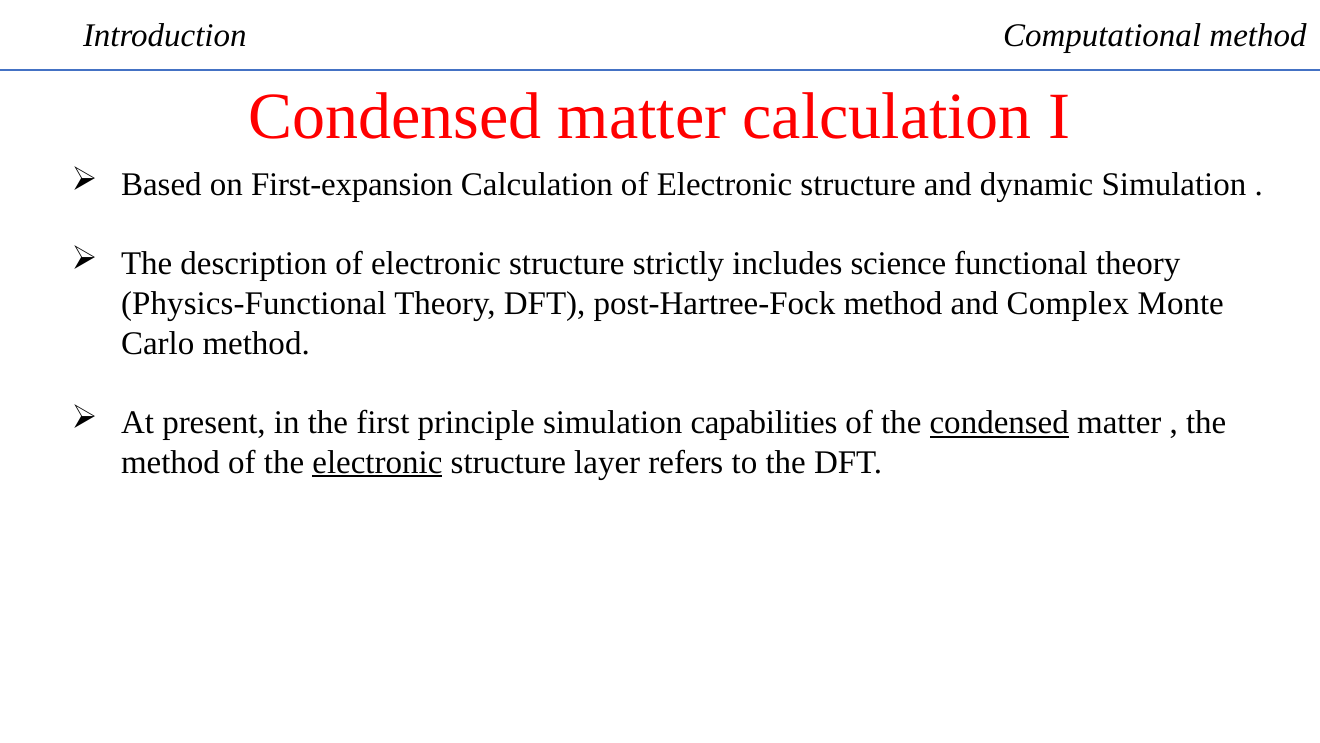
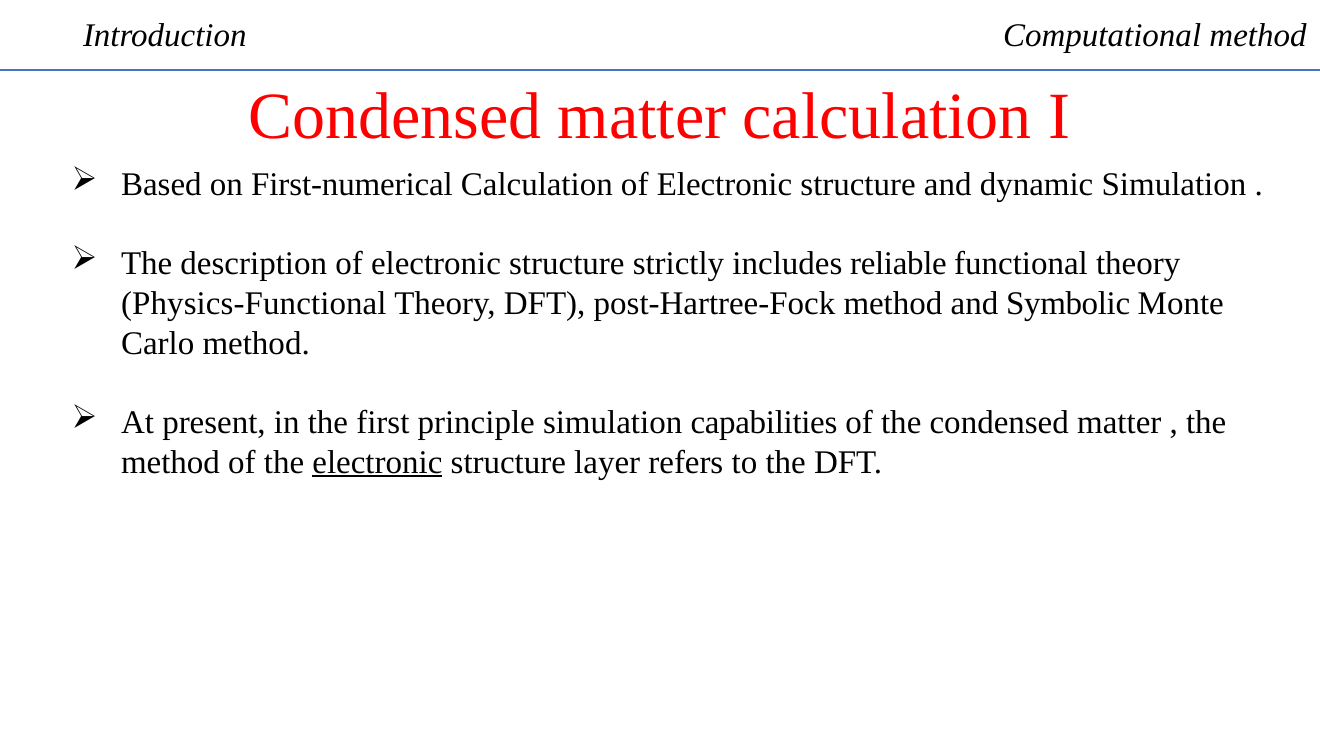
First-expansion: First-expansion -> First-numerical (352, 185)
science: science -> reliable (898, 264)
Complex: Complex -> Symbolic (1068, 303)
condensed underline: present -> none (999, 422)
